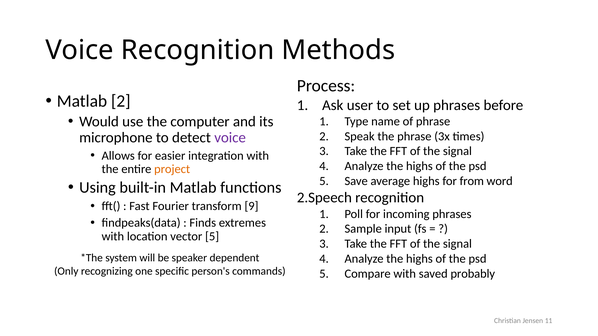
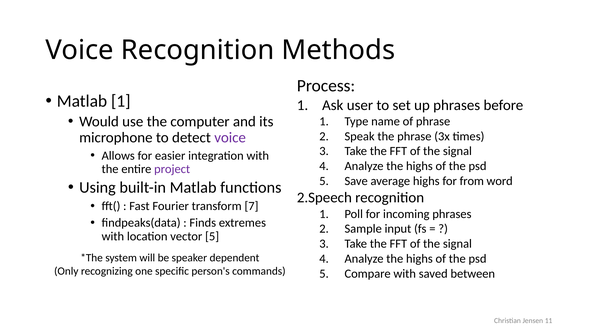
Matlab 2: 2 -> 1 (121, 101)
project colour: orange -> purple (172, 169)
9: 9 -> 7 (251, 206)
probably: probably -> between (473, 274)
